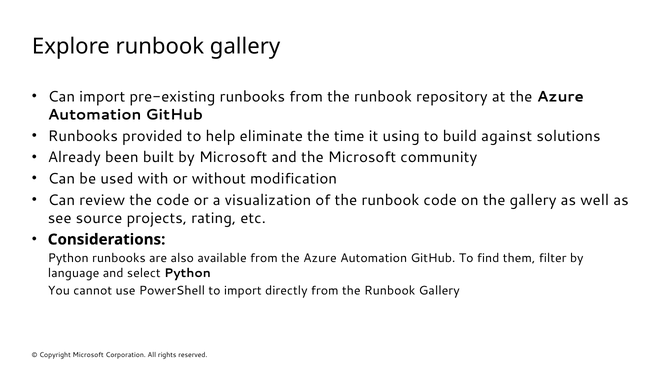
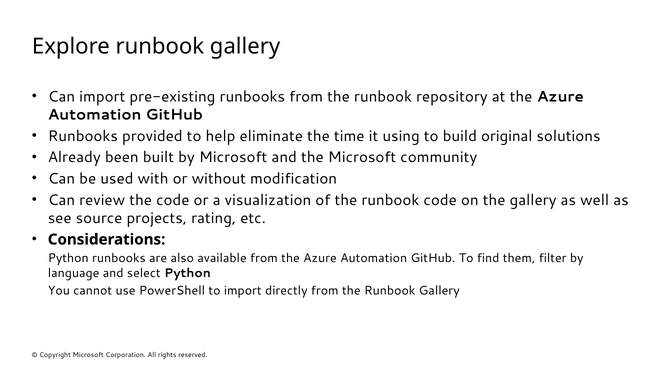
against: against -> original (507, 136)
